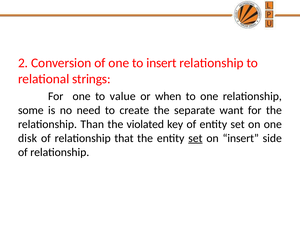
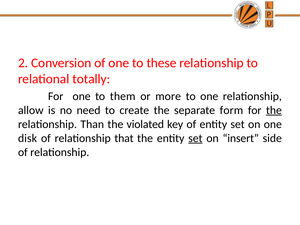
to insert: insert -> these (161, 63)
strings: strings -> totally (91, 79)
value: value -> them (123, 96)
when: when -> more (168, 96)
some: some -> allow (31, 110)
want: want -> form (231, 110)
the underline: none -> present (274, 110)
